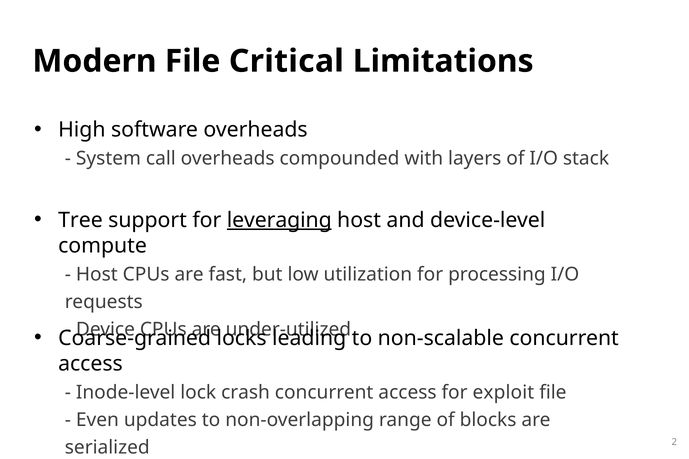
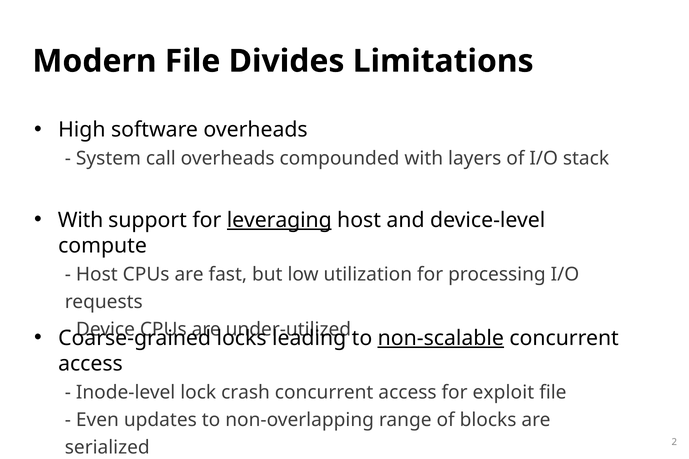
Critical: Critical -> Divides (287, 61)
Tree: Tree -> With (81, 220)
non-scalable underline: none -> present (441, 338)
